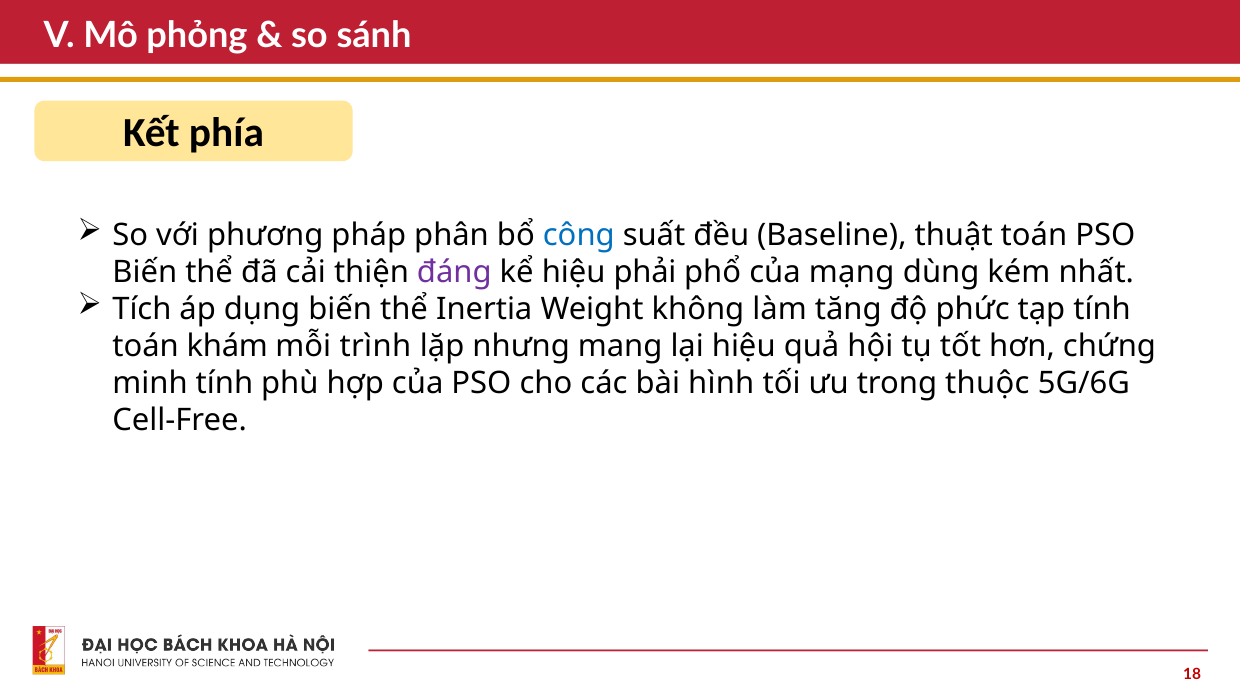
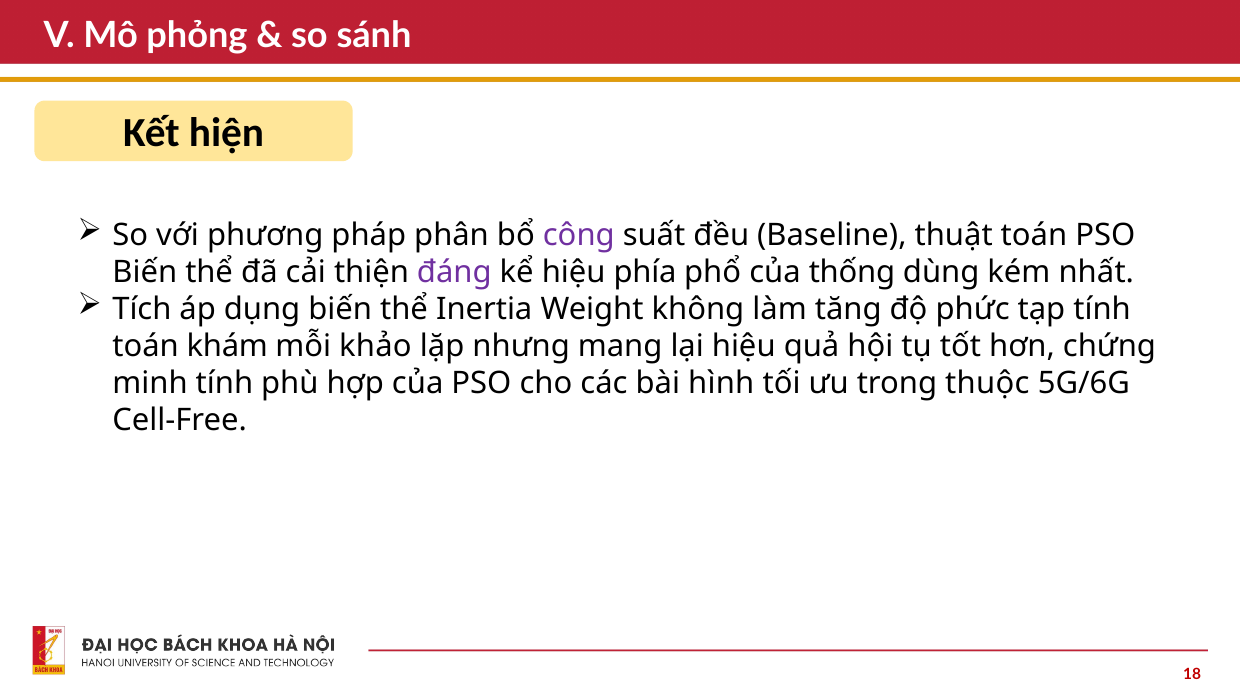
phía: phía -> hiện (227, 133)
công colour: blue -> purple (579, 235)
phải: phải -> phía (645, 272)
mạng: mạng -> thống (852, 272)
trình: trình -> khảo (375, 347)
